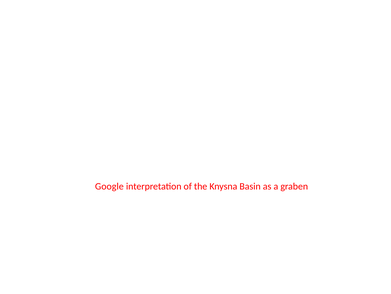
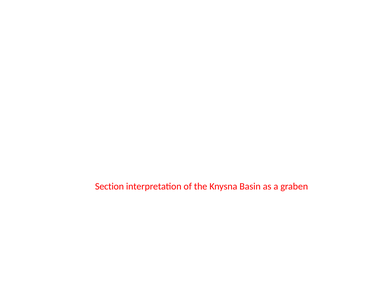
Google: Google -> Section (109, 186)
